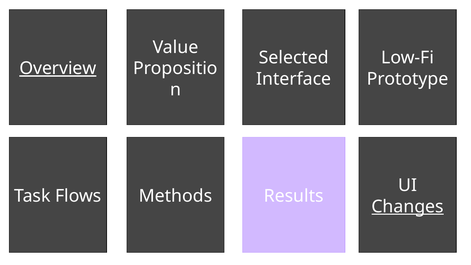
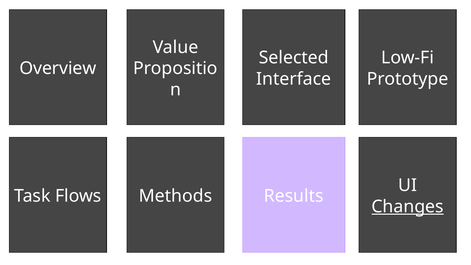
Overview underline: present -> none (58, 68)
